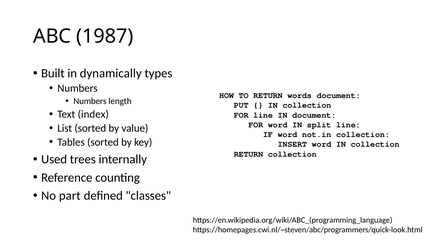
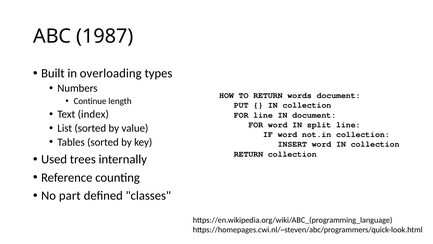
dynamically: dynamically -> overloading (111, 73)
Numbers: Numbers -> Continue (90, 101)
